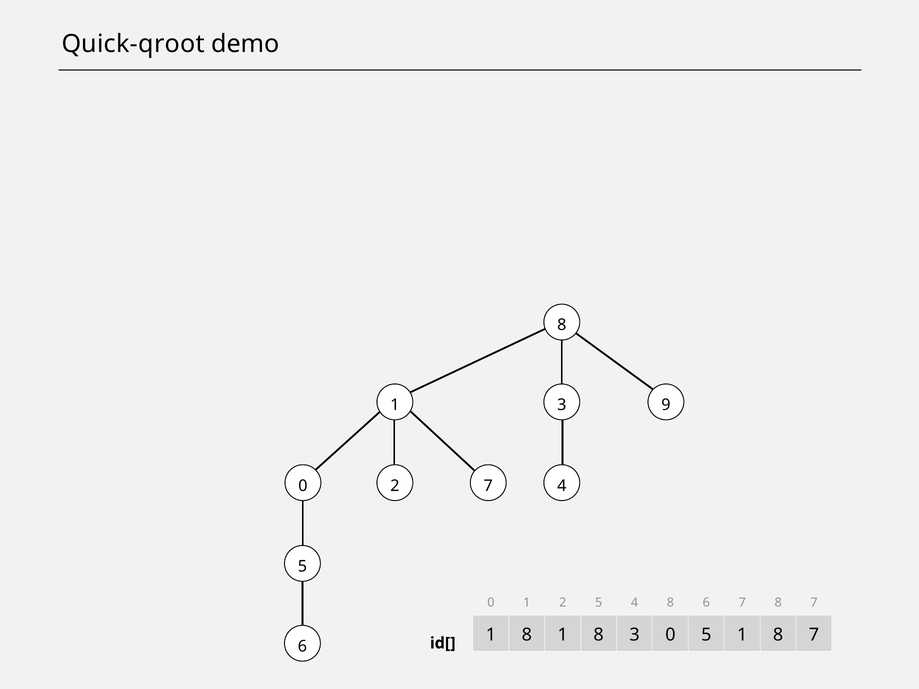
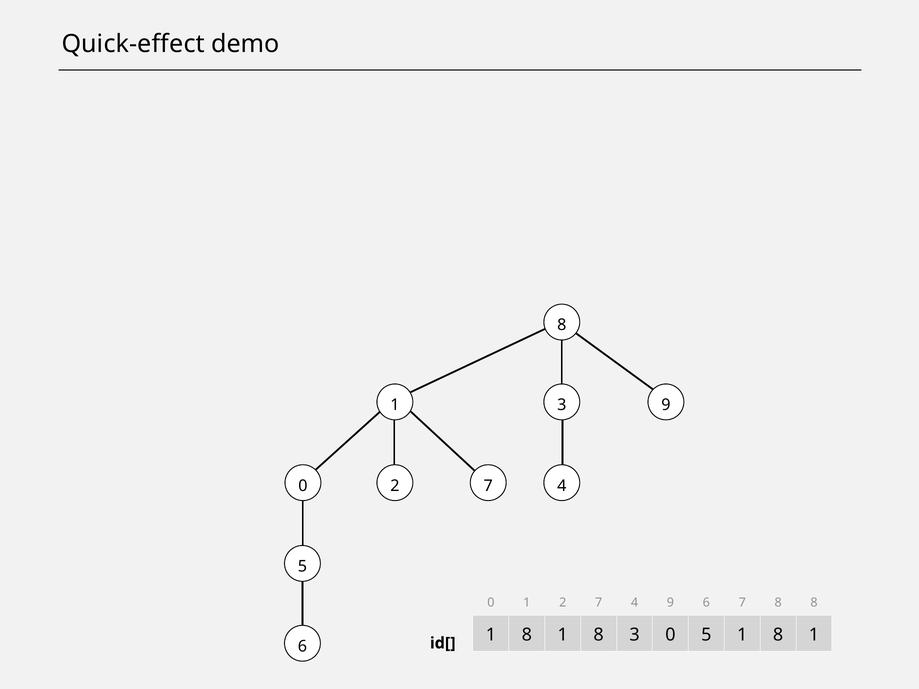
Quick-qroot: Quick-qroot -> Quick-effect (133, 44)
5: 5 -> 7 (599, 603)
8: 8 -> 9 (670, 603)
7: 7 -> 8 (814, 603)
7: 7 -> 1 (814, 635)
